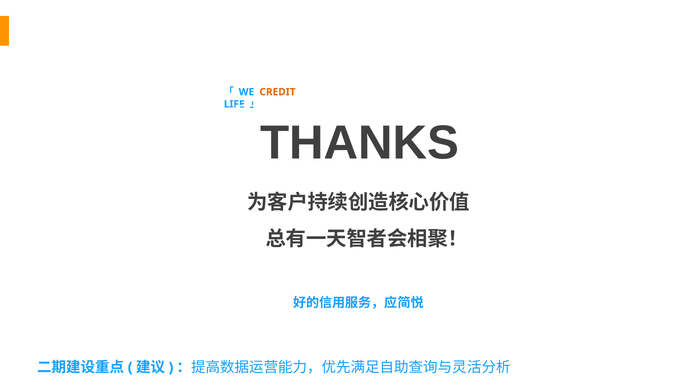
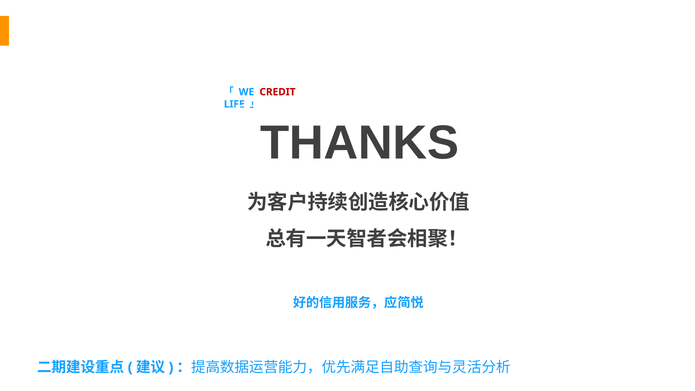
CREDIT colour: orange -> red (277, 92)
